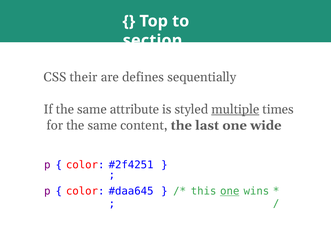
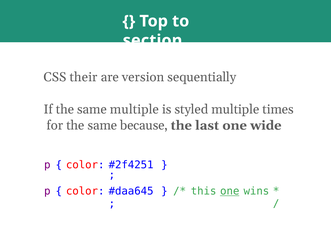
defines: defines -> version (143, 77)
same attribute: attribute -> multiple (134, 109)
multiple underline: present -> none (235, 109)
content: content -> because (144, 126)
